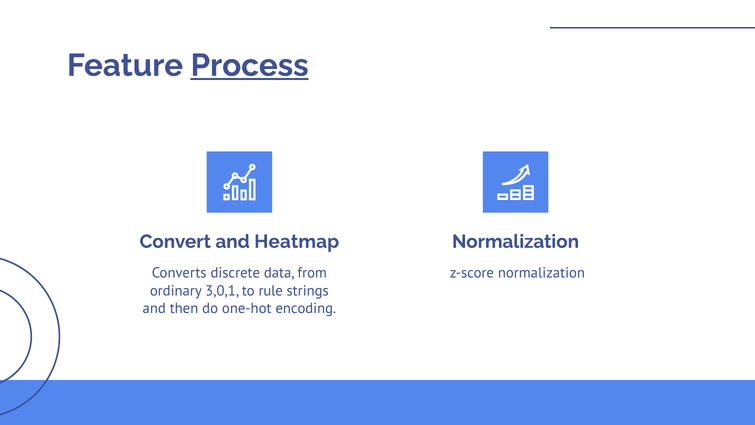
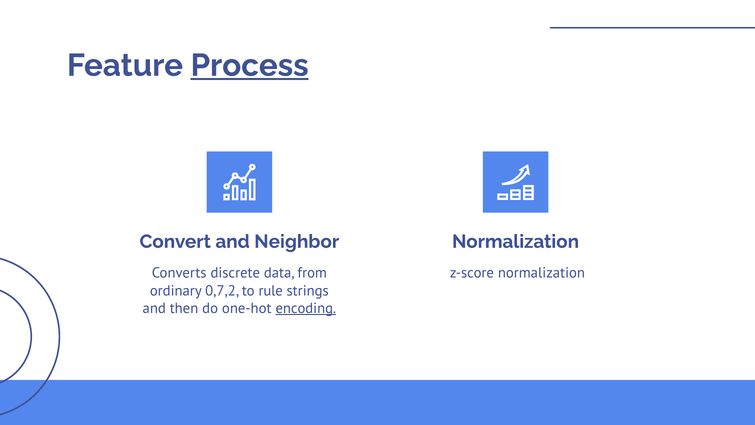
Heatmap: Heatmap -> Neighbor (297, 241)
3,0,1: 3,0,1 -> 0,7,2 (222, 291)
encoding underline: none -> present (306, 308)
